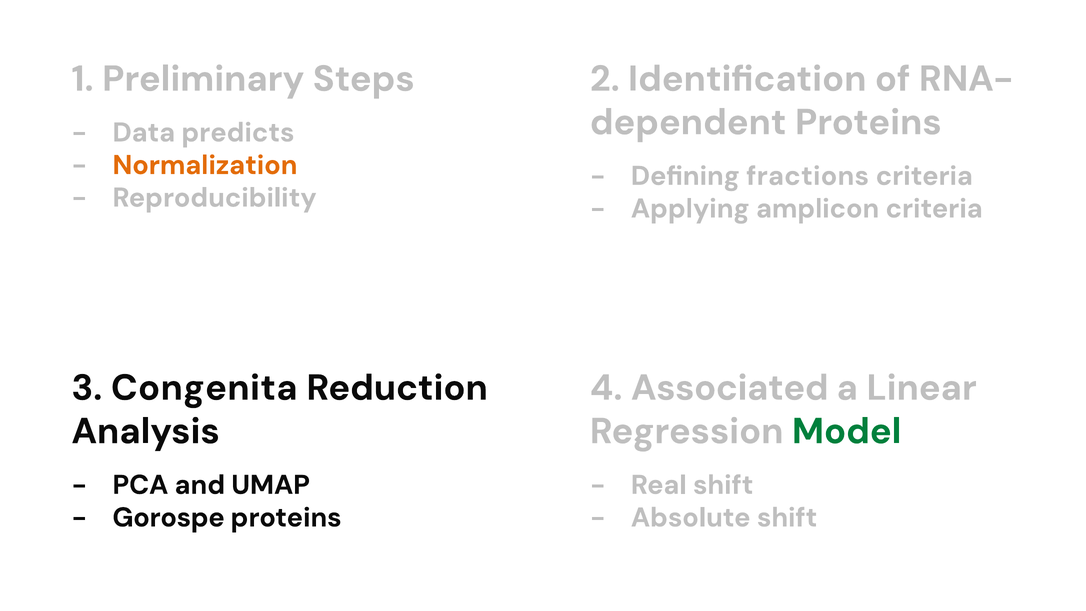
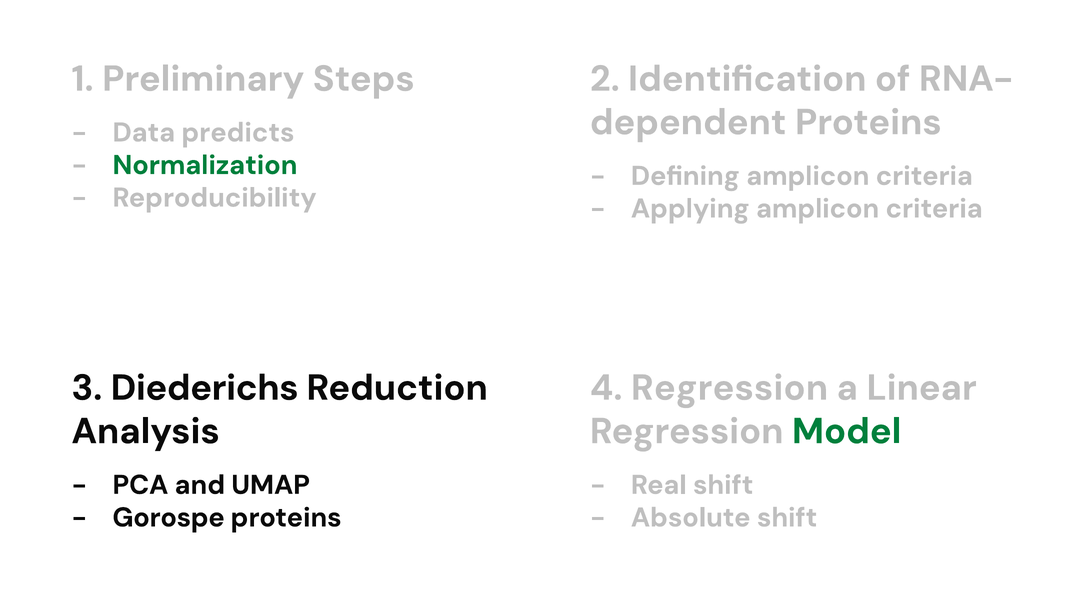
Normalization colour: orange -> green (205, 165)
Defining fractions: fractions -> amplicon (808, 176)
Congenita: Congenita -> Diederichs (205, 388)
4 Associated: Associated -> Regression (730, 388)
